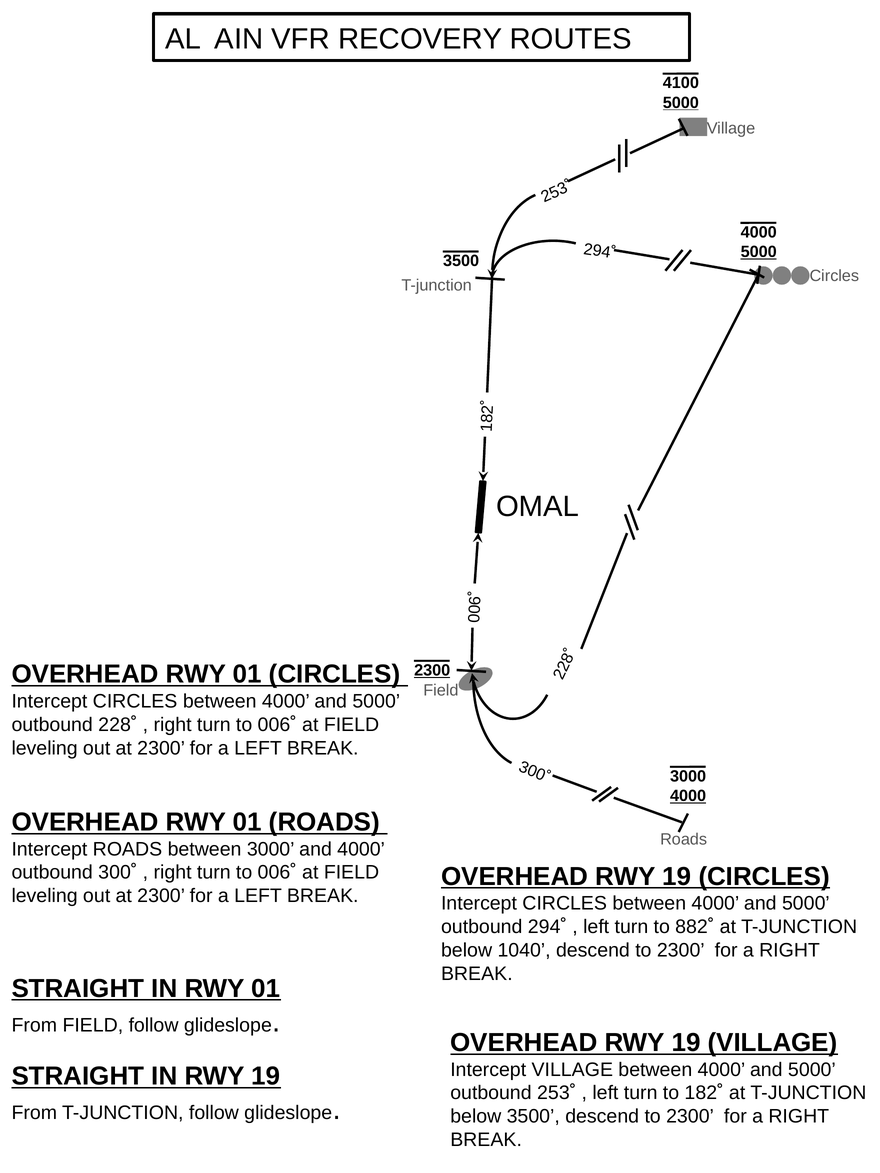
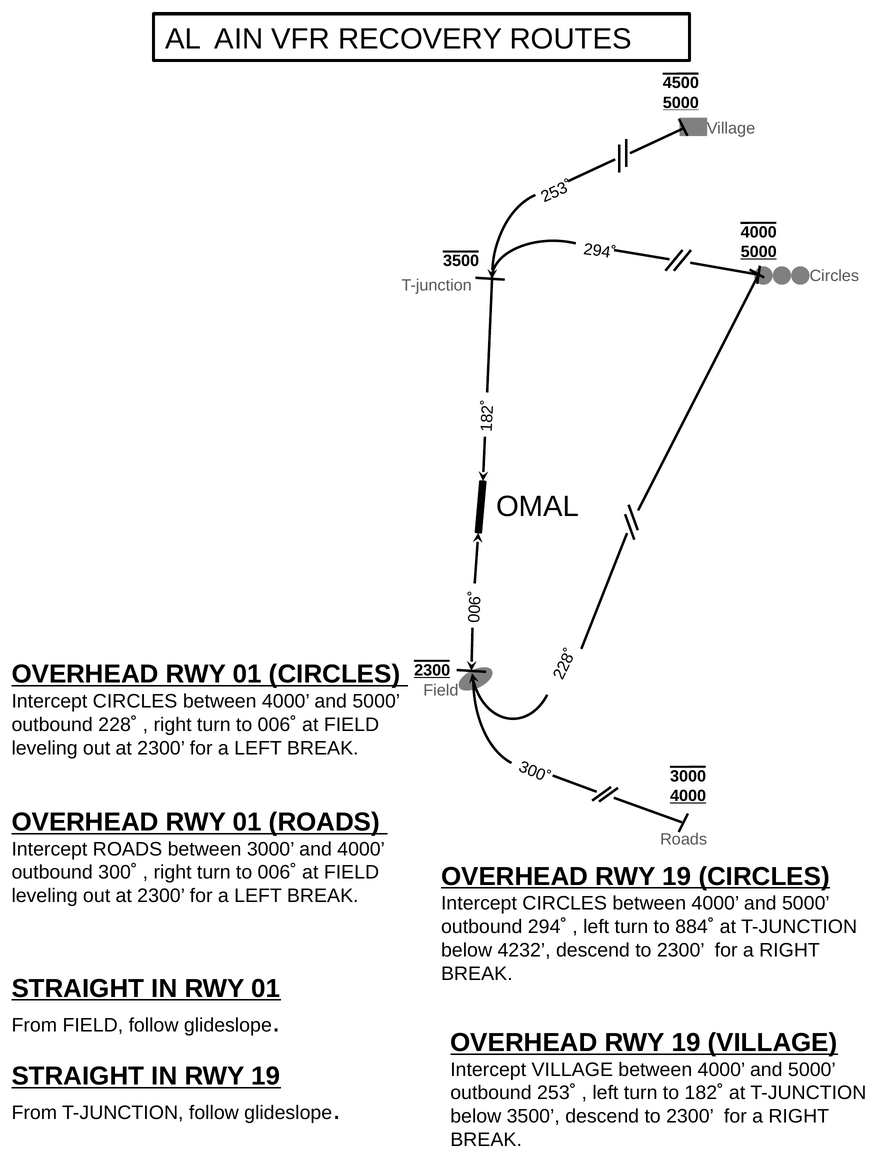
4100: 4100 -> 4500 (681, 83)
882˚: 882˚ -> 884˚ (695, 927)
1040: 1040 -> 4232 (524, 951)
